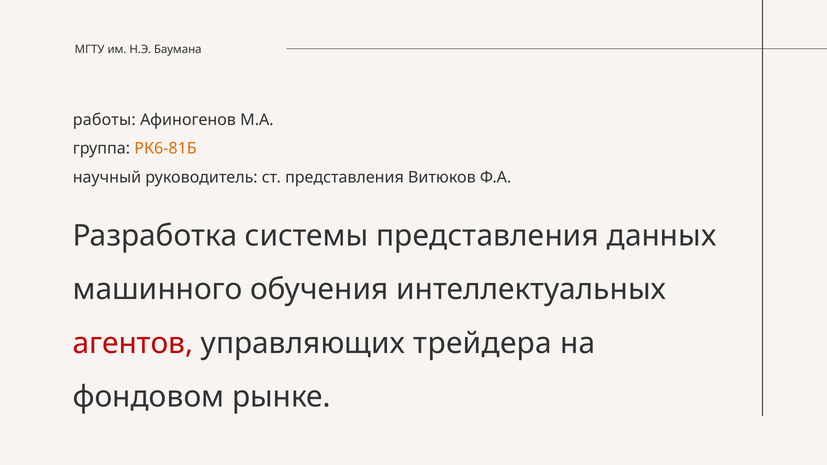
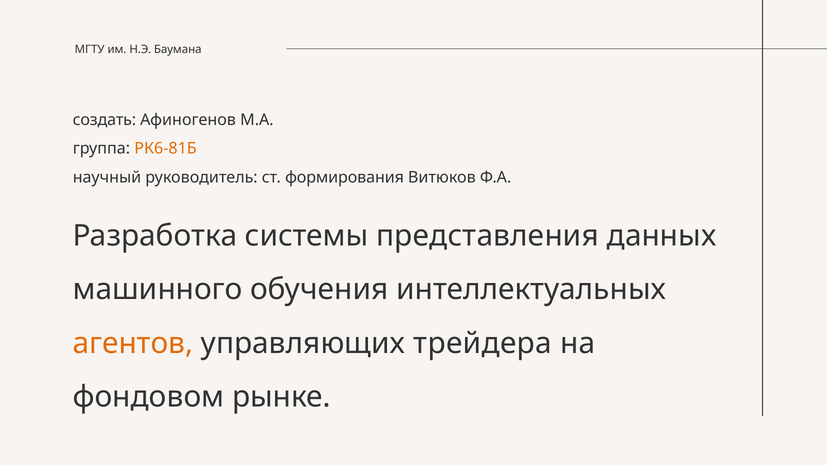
работы: работы -> создать (104, 120)
ст представления: представления -> формирования (345, 178)
агентов colour: red -> orange (133, 343)
